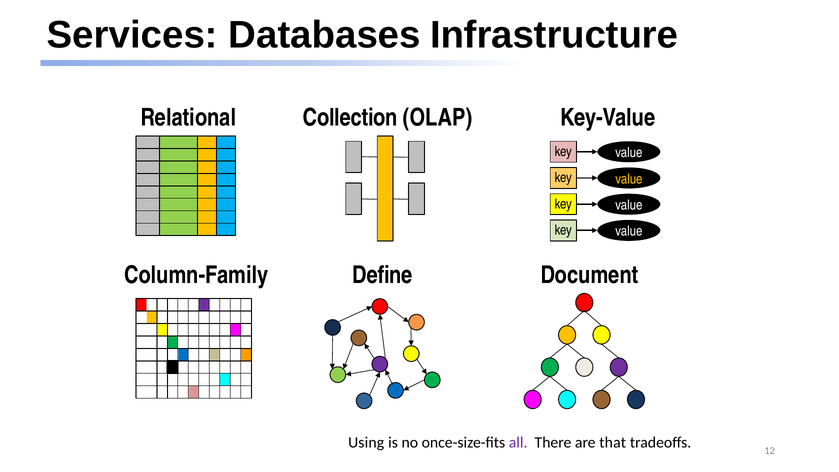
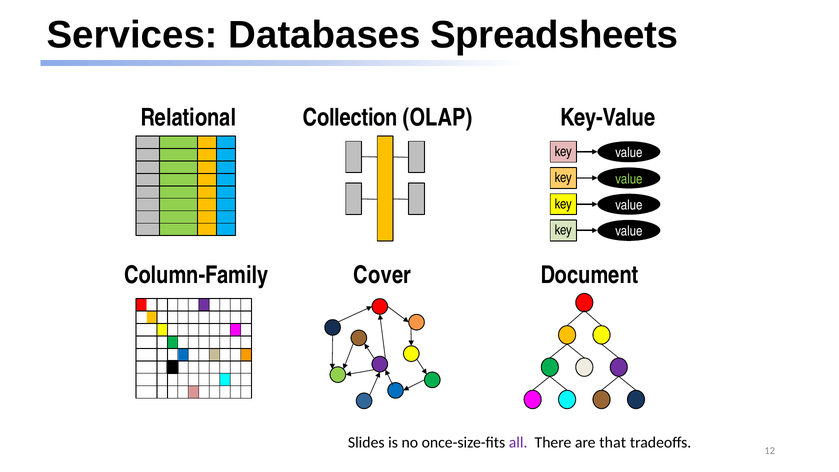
Infrastructure: Infrastructure -> Spreadsheets (554, 35)
value colour: yellow -> light green (629, 179)
Define: Define -> Cover (382, 275)
Using: Using -> Slides (366, 443)
